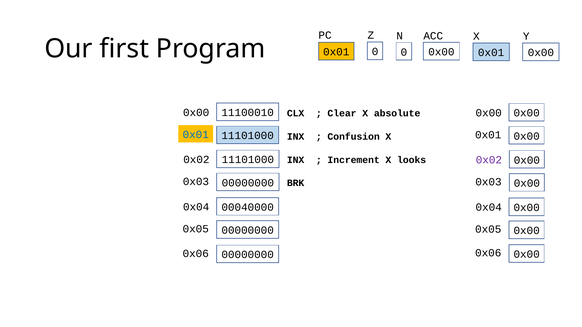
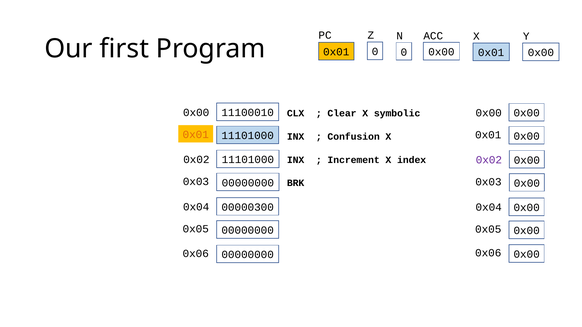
absolute: absolute -> symbolic (397, 113)
0x01 colour: blue -> orange (196, 135)
looks: looks -> index (412, 160)
00040000: 00040000 -> 00000300 (248, 207)
